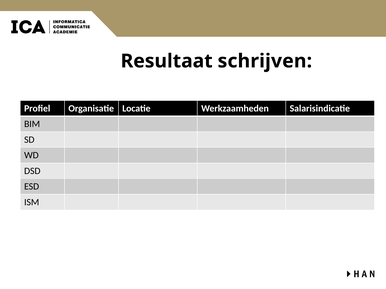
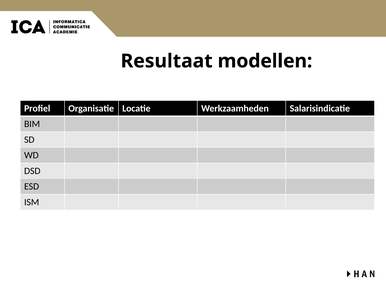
schrijven: schrijven -> modellen (265, 61)
